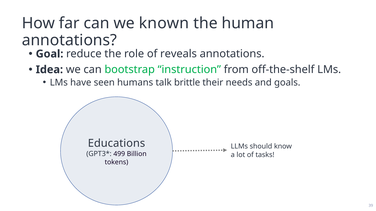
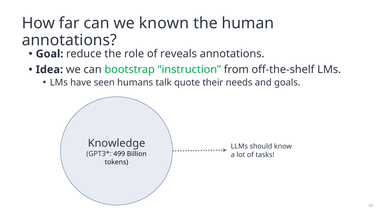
brittle: brittle -> quote (187, 83)
Educations: Educations -> Knowledge (117, 144)
